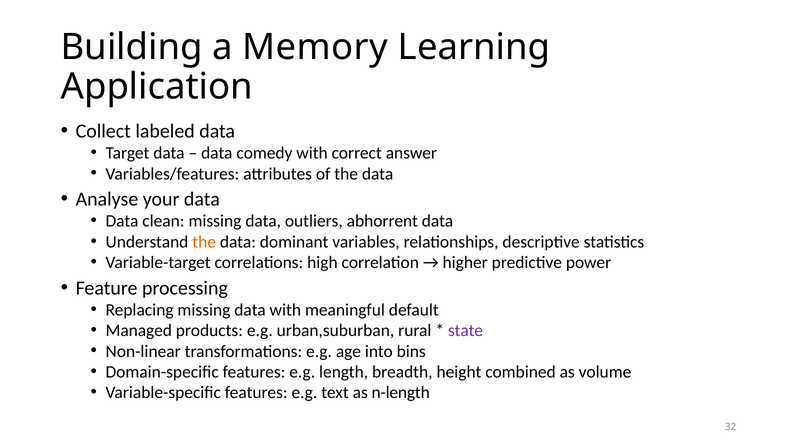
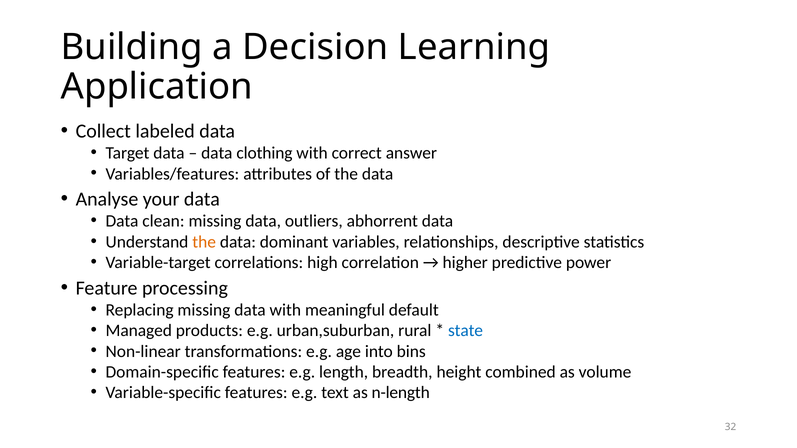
Memory: Memory -> Decision (315, 47)
comedy: comedy -> clothing (264, 153)
state colour: purple -> blue (466, 331)
